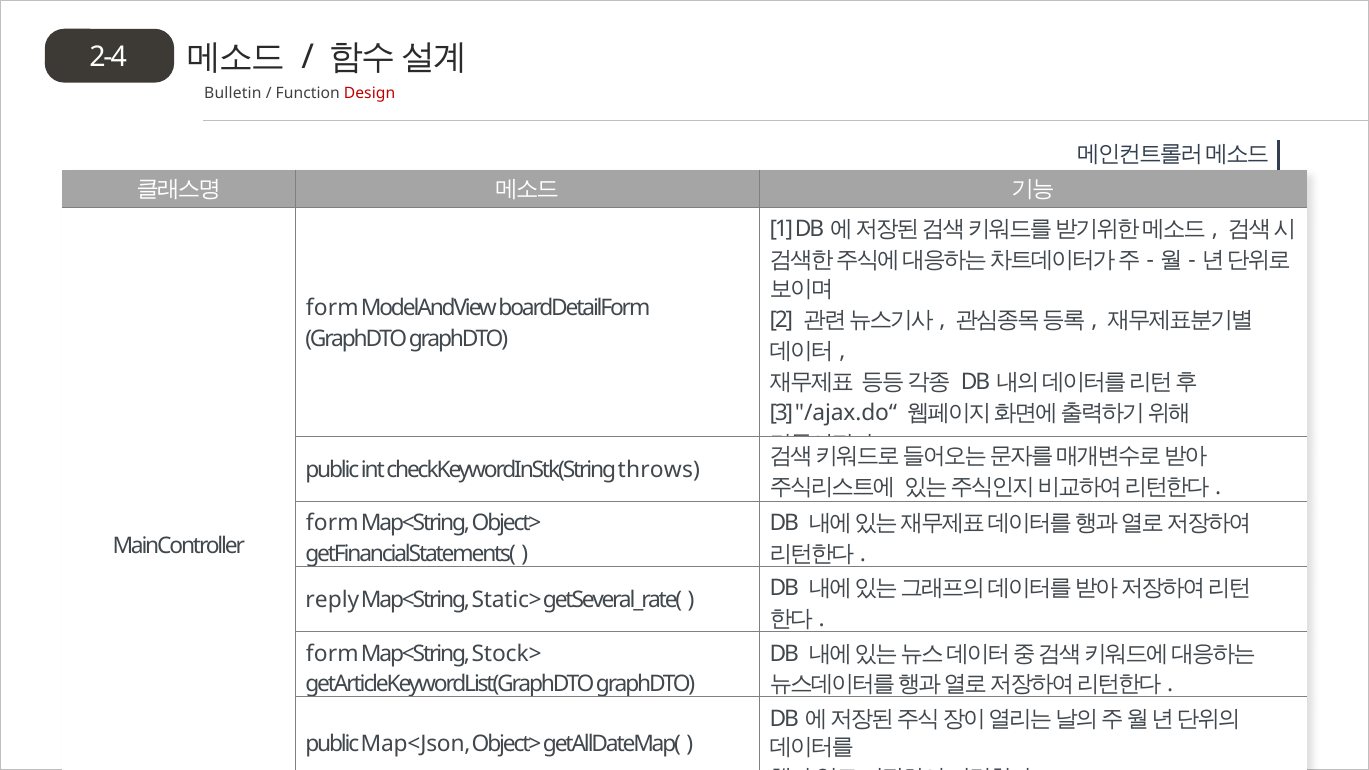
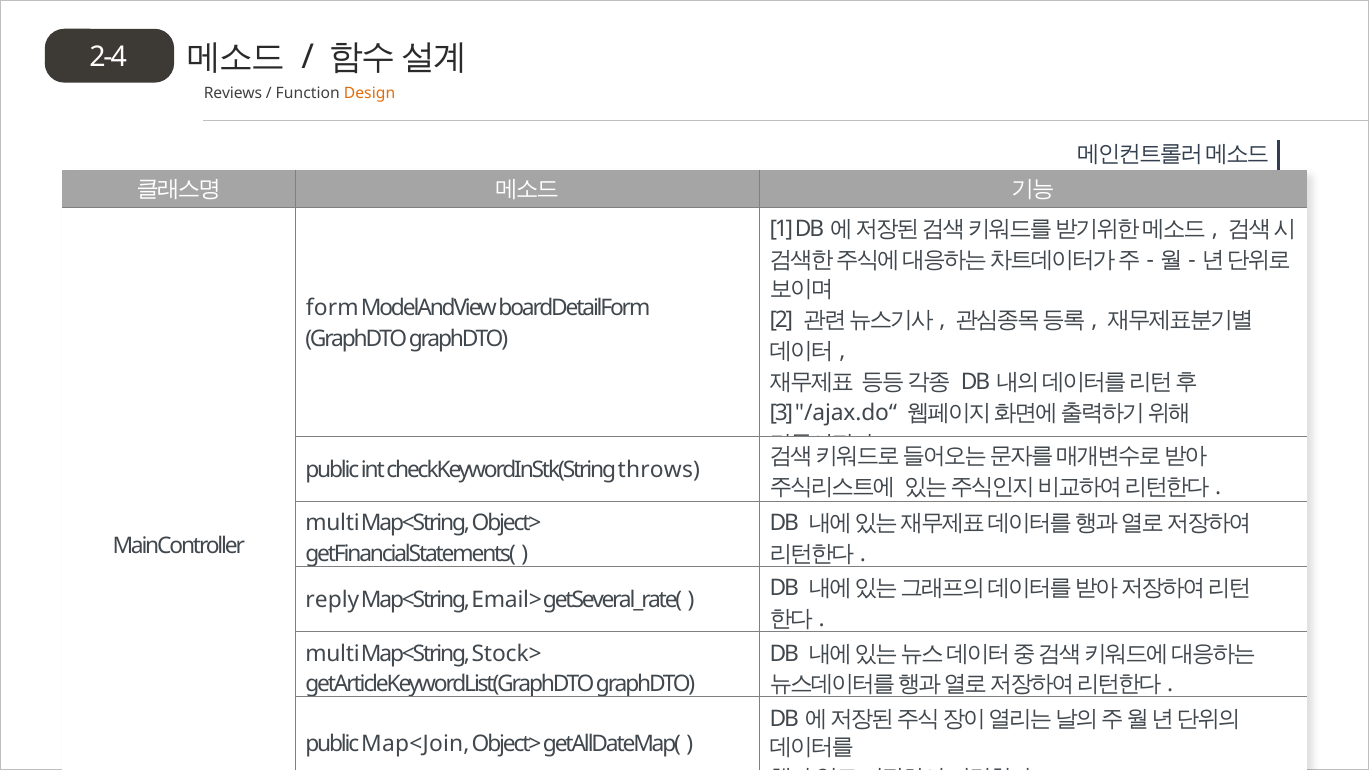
Bulletin: Bulletin -> Reviews (233, 93)
Design colour: red -> orange (370, 93)
form: form -> multi (333, 523)
Static>: Static> -> Email> (507, 600)
form: form -> multi (333, 654)
Map<Json: Map<Json -> Map<Join (415, 744)
